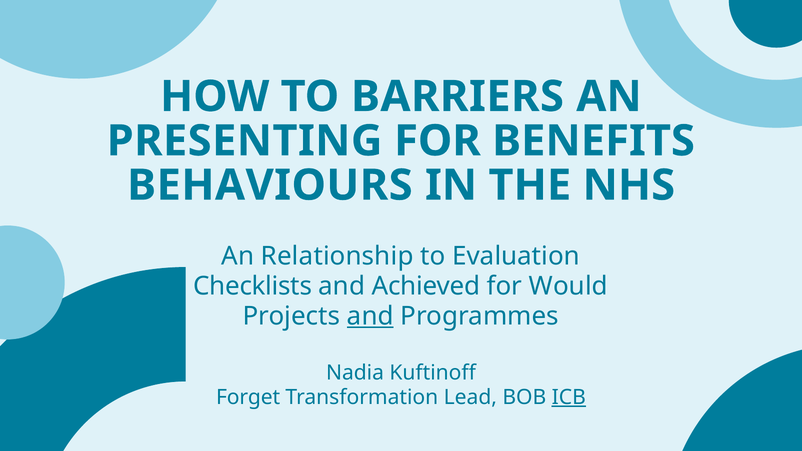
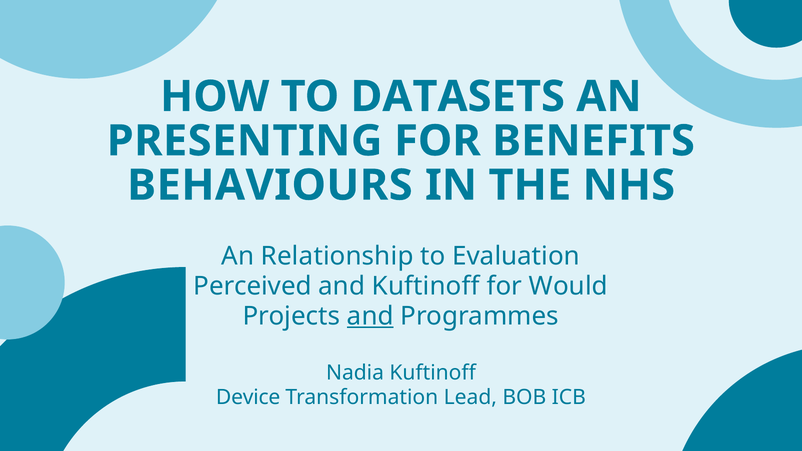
BARRIERS: BARRIERS -> DATASETS (458, 97)
Checklists: Checklists -> Perceived (253, 286)
and Achieved: Achieved -> Kuftinoff (426, 286)
Forget: Forget -> Device (248, 397)
ICB underline: present -> none (569, 397)
